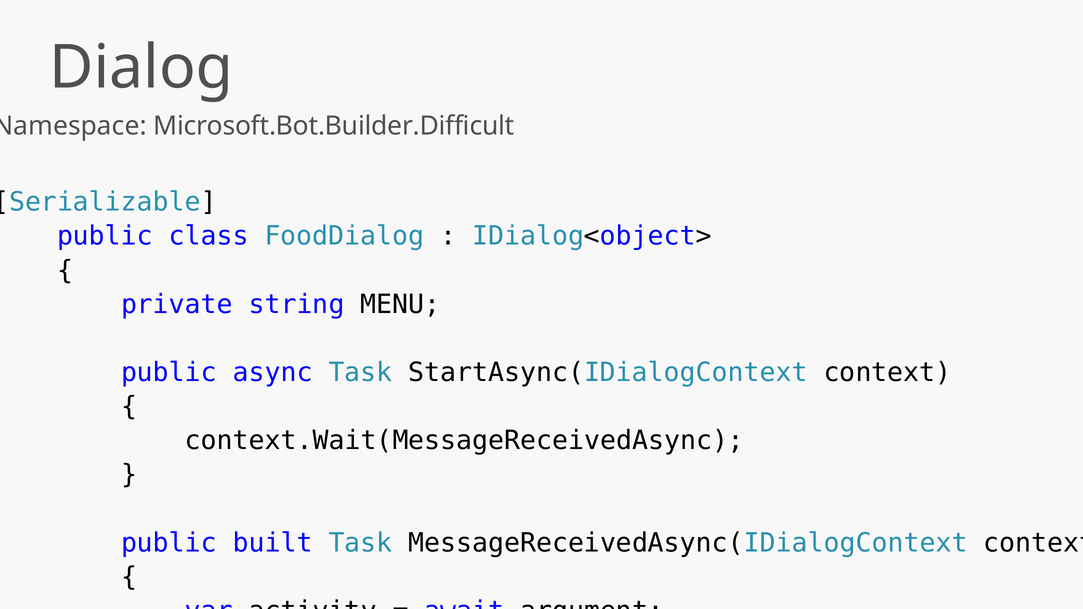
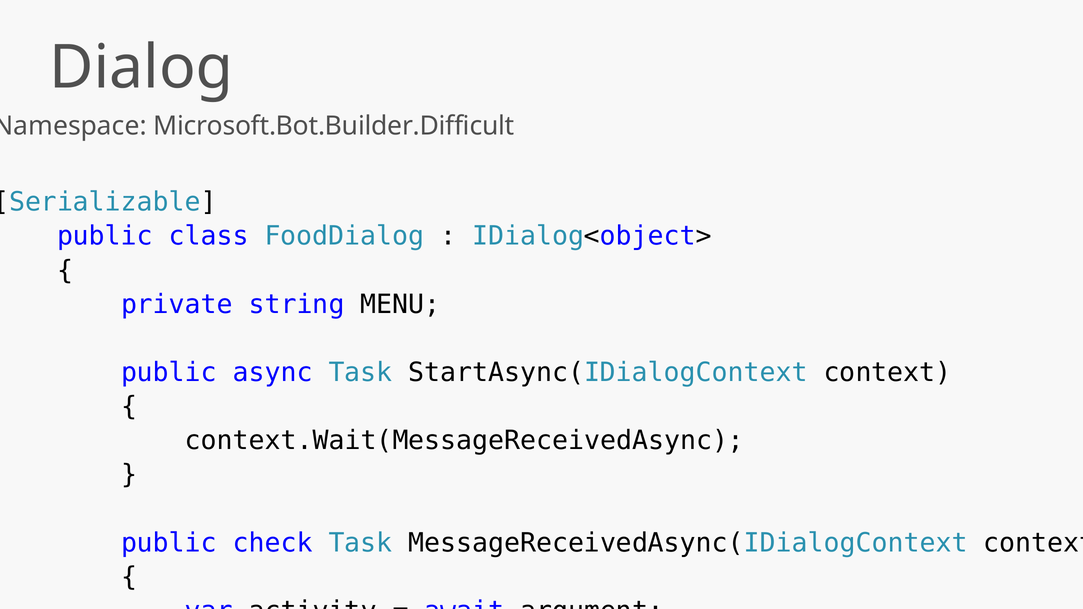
built: built -> check (273, 543)
